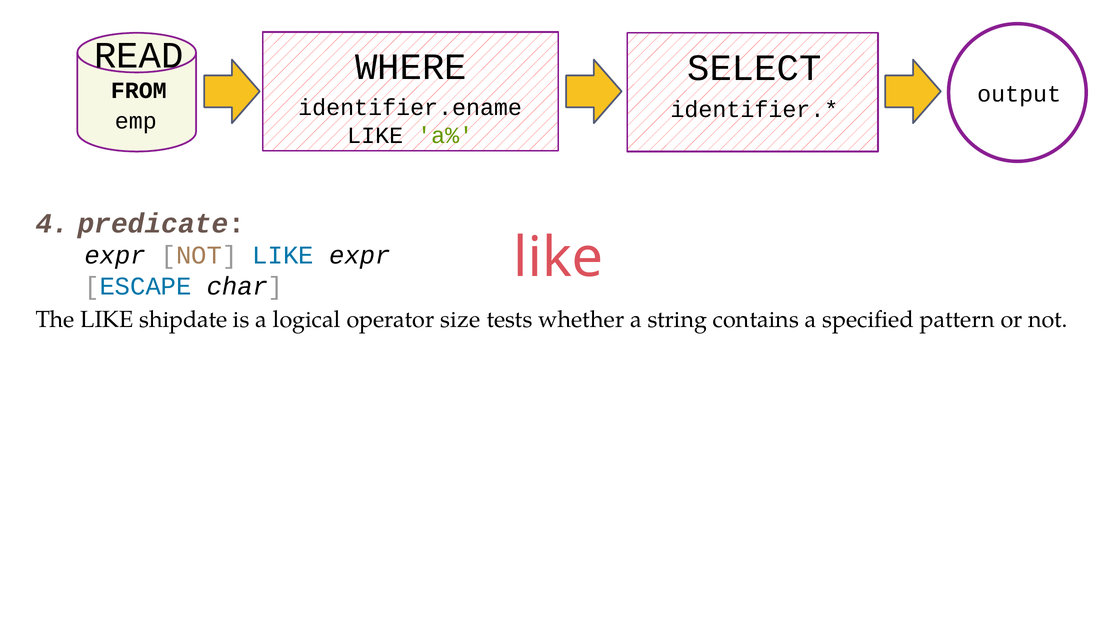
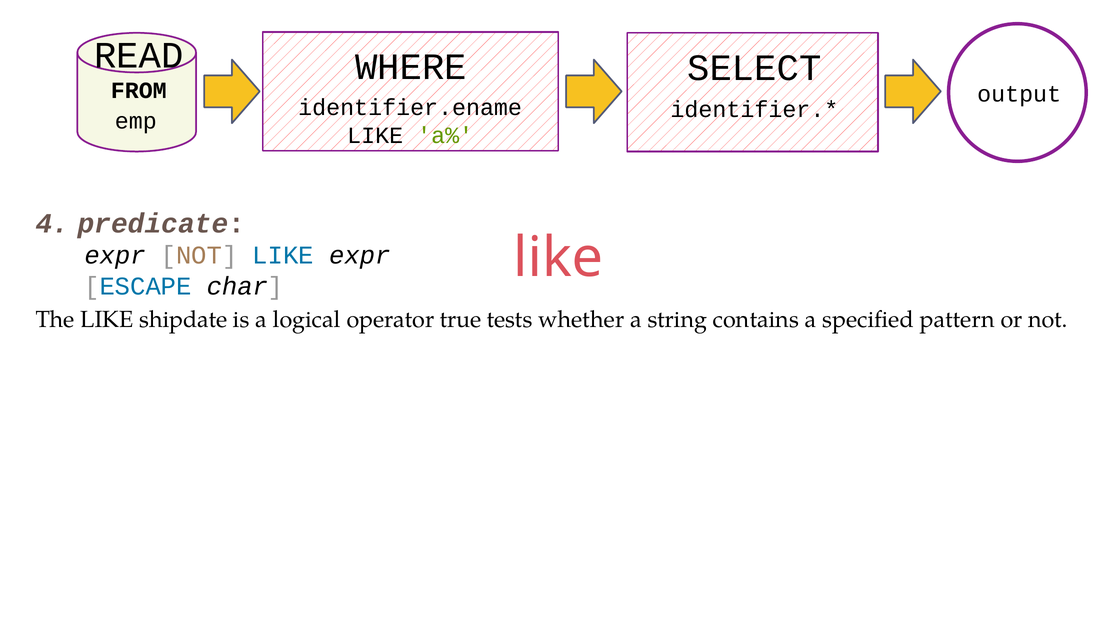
size: size -> true (461, 320)
